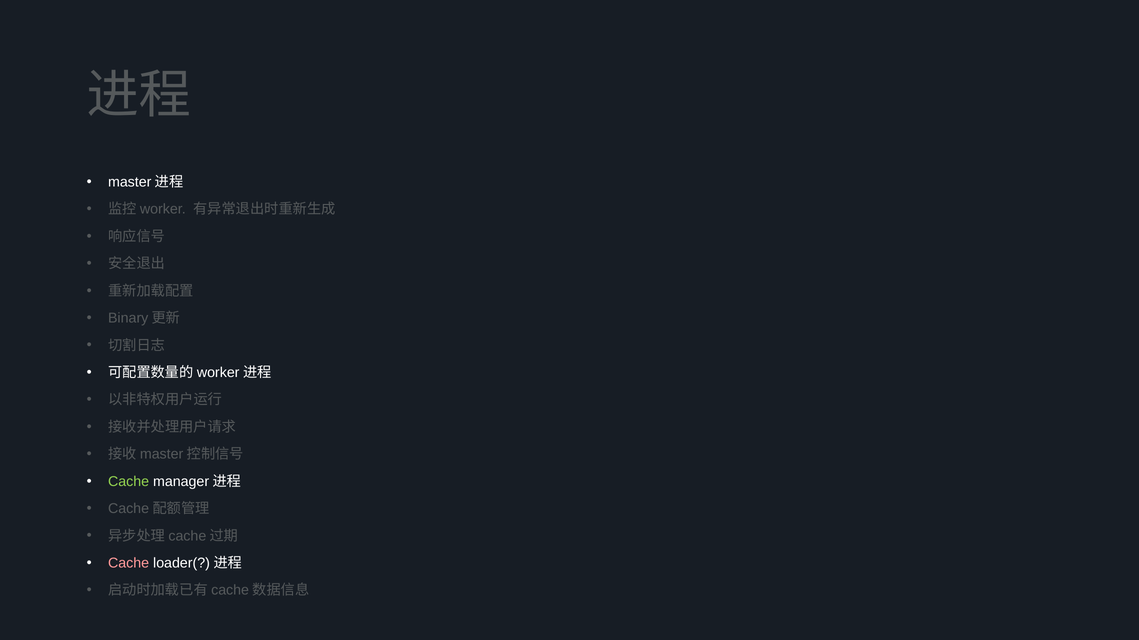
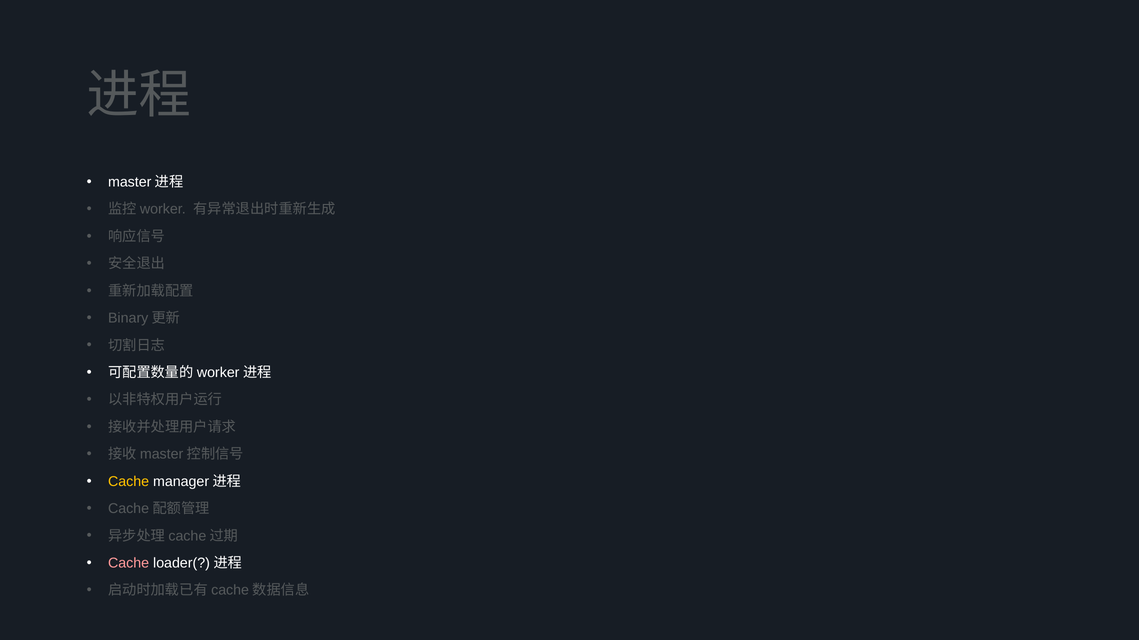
Cache colour: light green -> yellow (129, 482)
